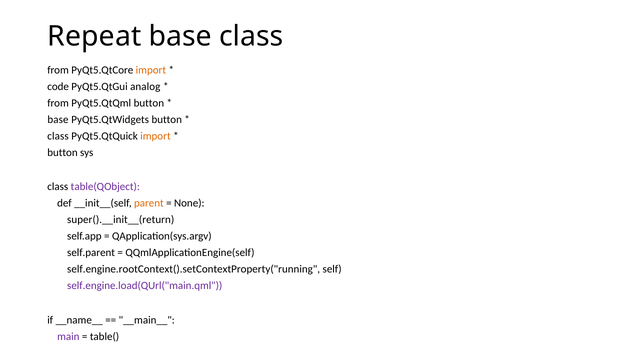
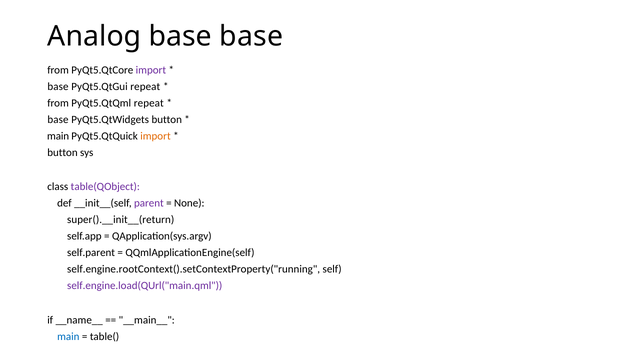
Repeat: Repeat -> Analog (94, 36)
base class: class -> base (251, 36)
import colour: orange -> purple (151, 70)
code: code -> base (58, 87)
PyQt5.QtGui analog: analog -> repeat (145, 87)
PyQt5.QtQml button: button -> repeat (149, 103)
class: class -> main (58, 136)
parent colour: orange -> purple (149, 203)
main colour: purple -> blue (68, 336)
